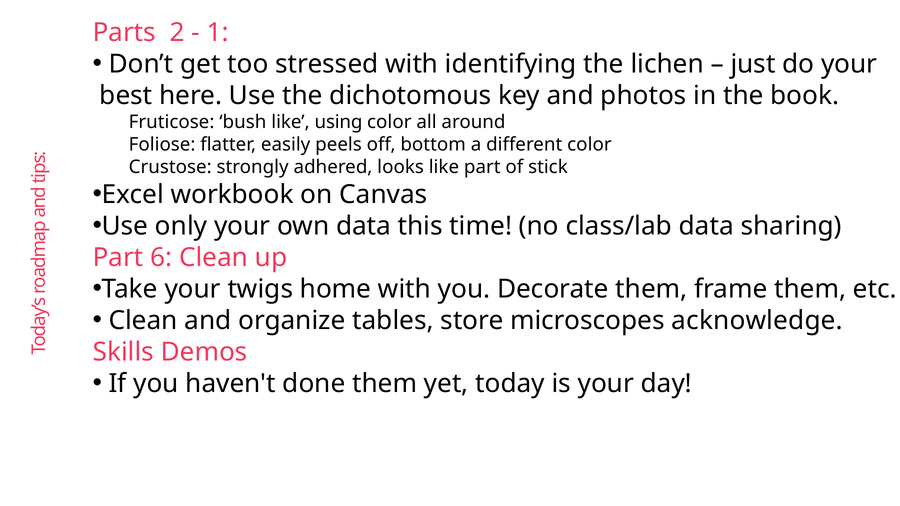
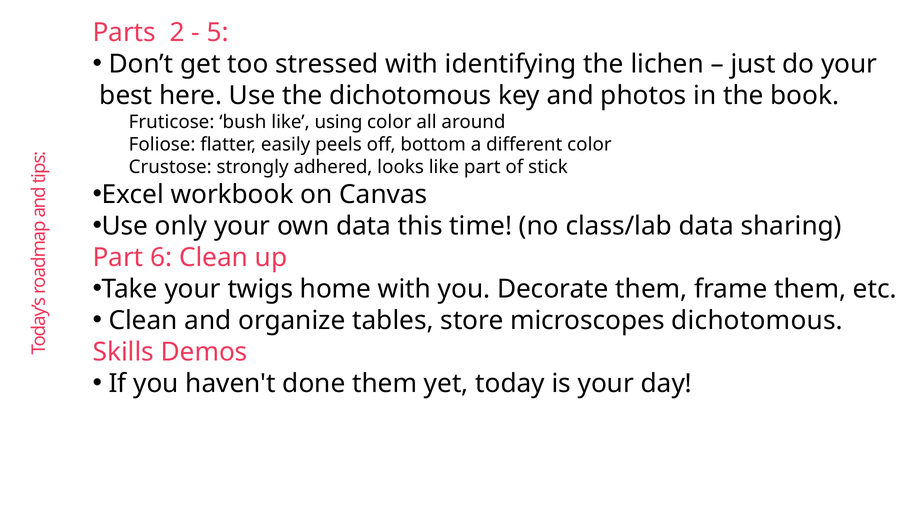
1: 1 -> 5 (218, 32)
microscopes acknowledge: acknowledge -> dichotomous (757, 321)
